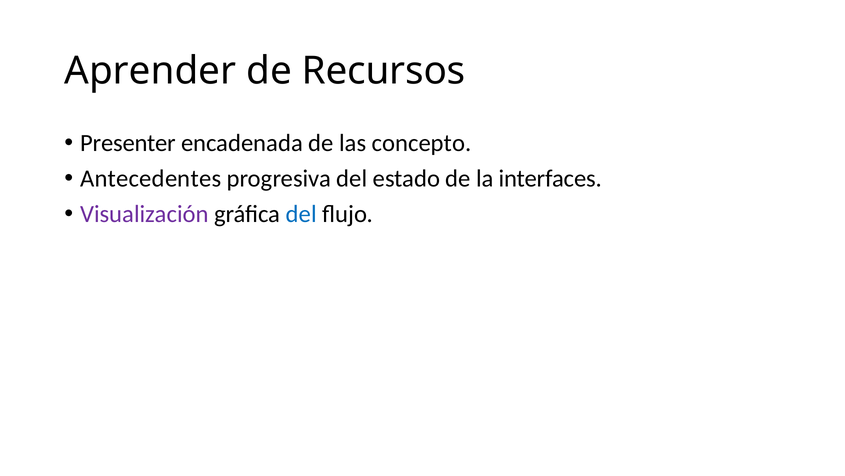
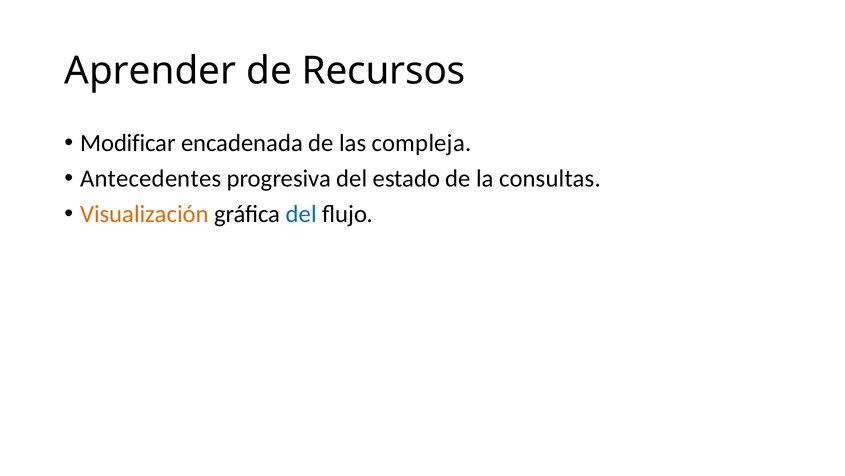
Presenter: Presenter -> Modificar (128, 143)
concepto: concepto -> compleja (421, 143)
interfaces: interfaces -> consultas (550, 178)
Visualización colour: purple -> orange (144, 214)
